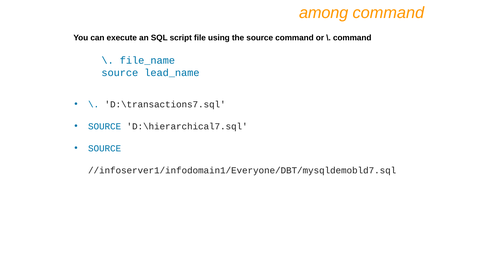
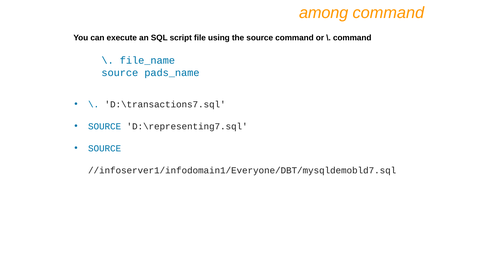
lead_name: lead_name -> pads_name (172, 73)
D:\hierarchical7.sql: D:\hierarchical7.sql -> D:\representing7.sql (187, 126)
